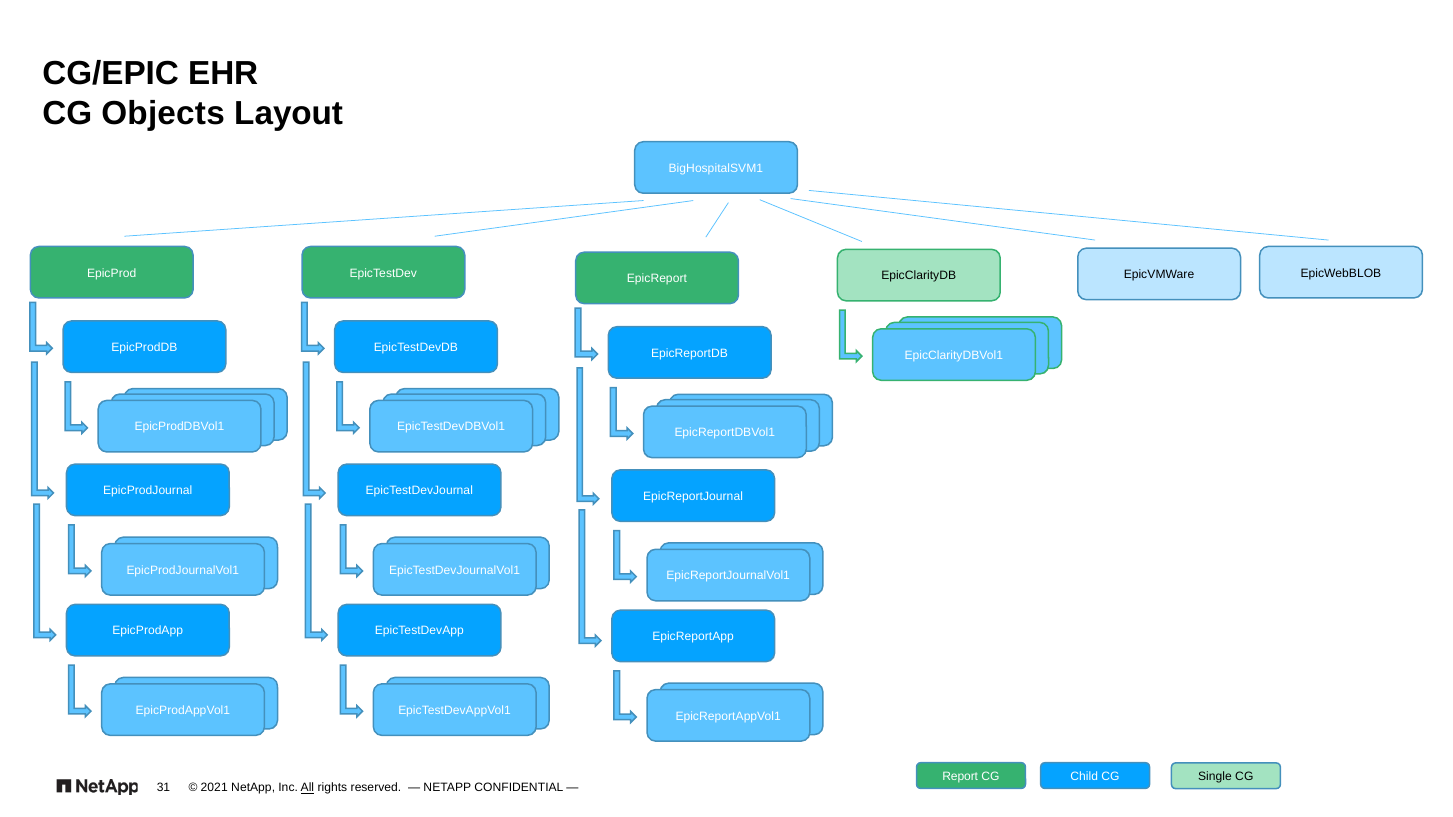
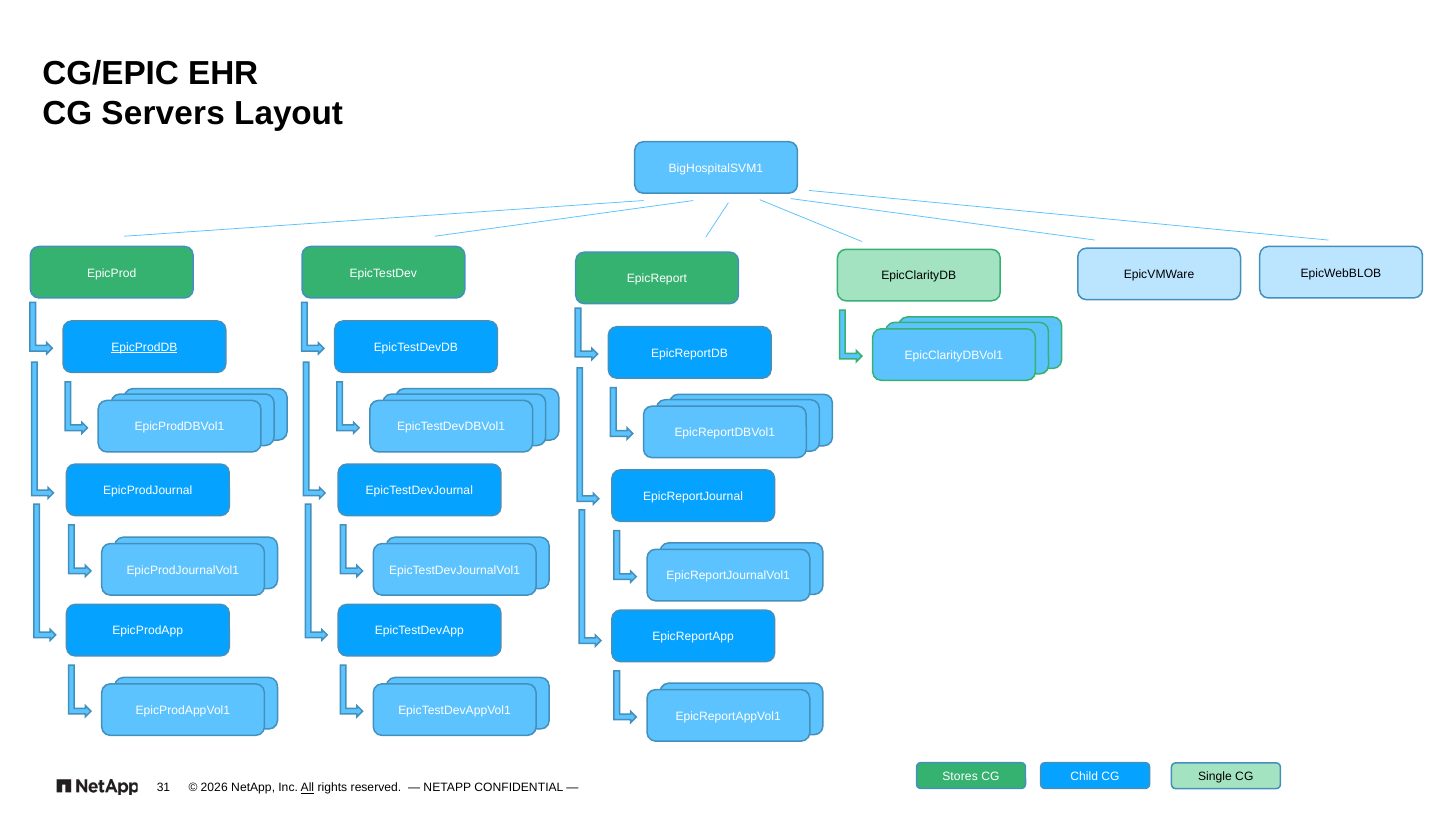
Objects: Objects -> Servers (163, 113)
EpicProdDB underline: none -> present (144, 348)
Report: Report -> Stores (960, 777)
2021: 2021 -> 2026 (214, 788)
